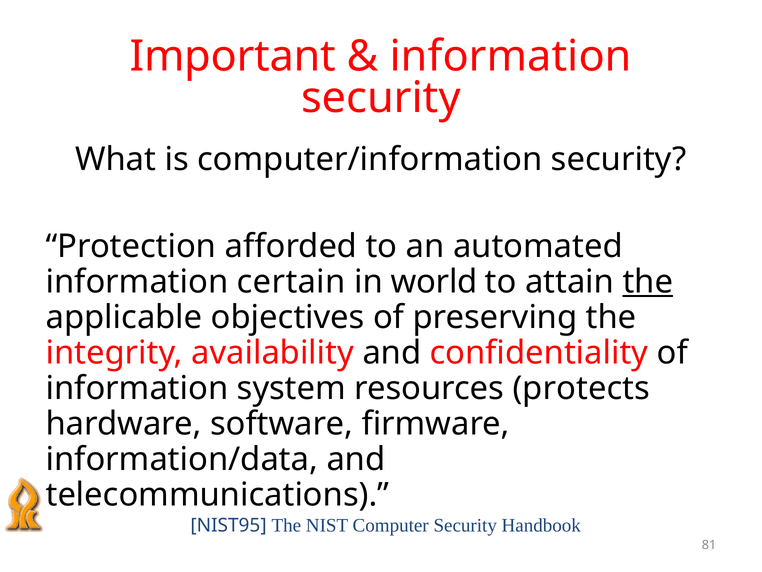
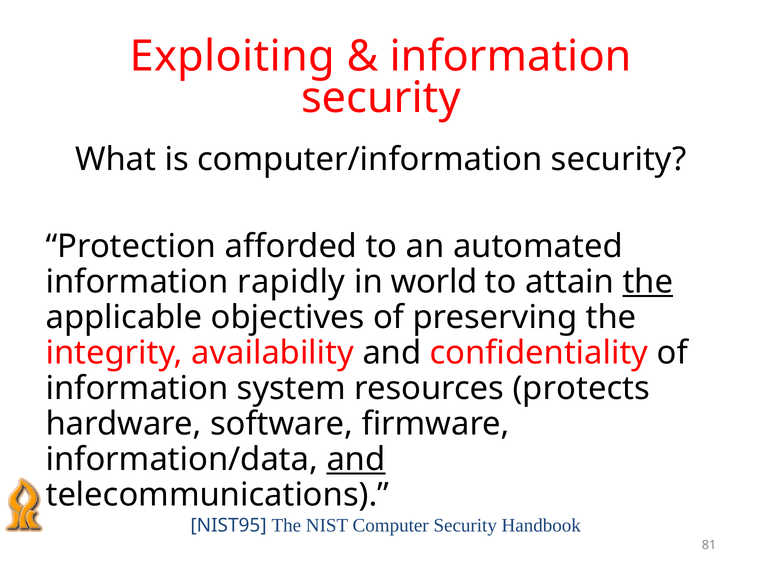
Important: Important -> Exploiting (232, 56)
certain: certain -> rapidly (291, 282)
and underline: none -> present (356, 459)
